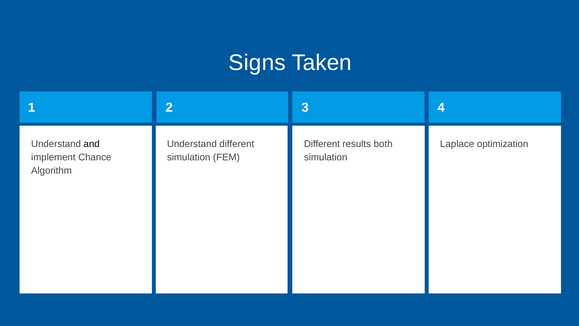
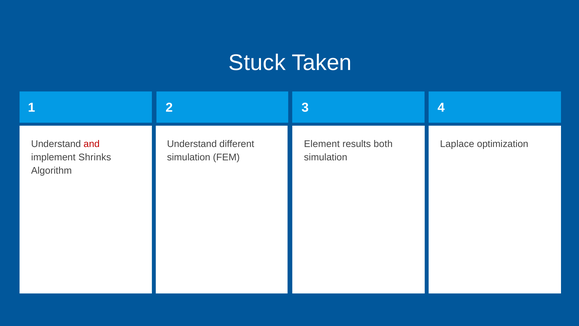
Signs: Signs -> Stuck (257, 63)
and colour: black -> red (92, 144)
Different: Different -> Element (322, 144)
Chance: Chance -> Shrinks (95, 157)
